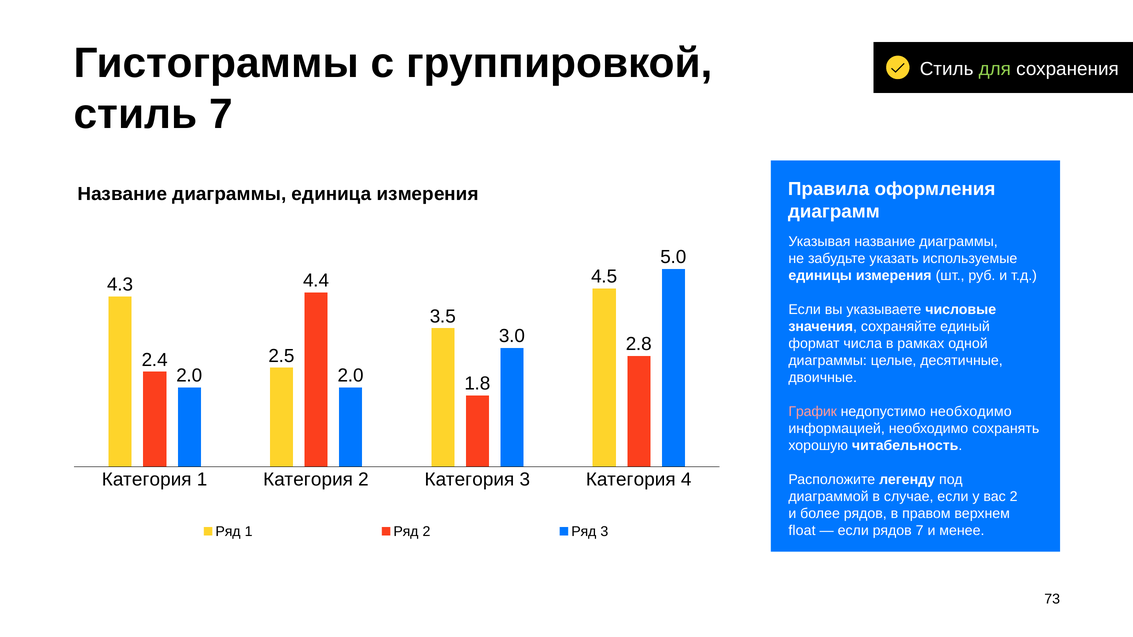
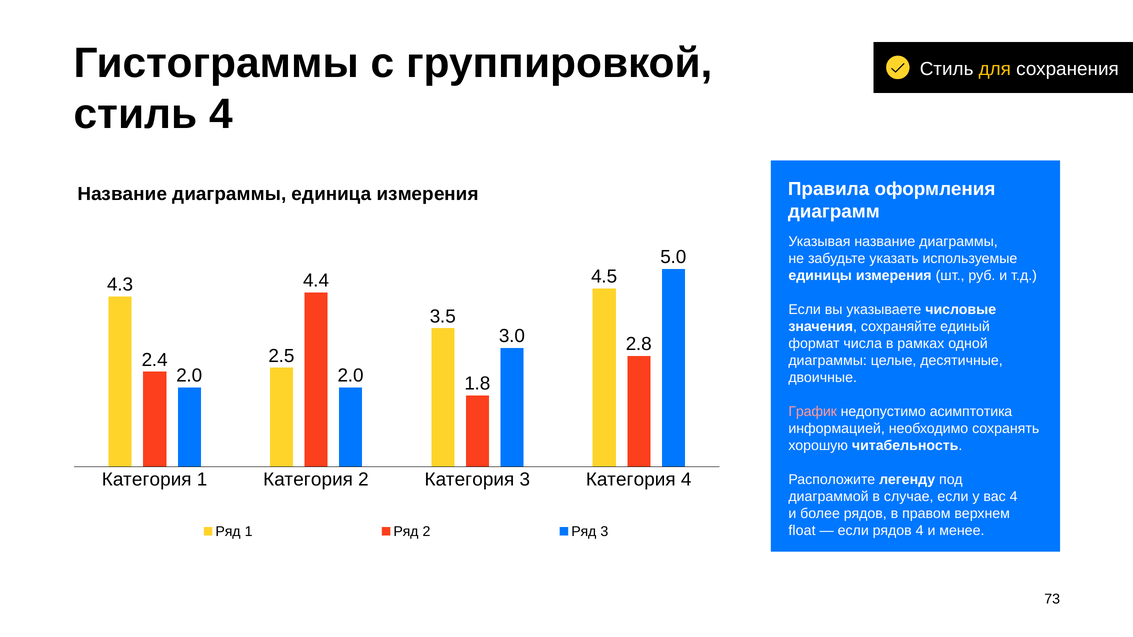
для colour: light green -> yellow (995, 69)
стиль 7: 7 -> 4 (221, 114)
недопустимо необходимо: необходимо -> асимптотика (971, 412)
вас 2: 2 -> 4 (1014, 497)
рядов 7: 7 -> 4 (920, 531)
